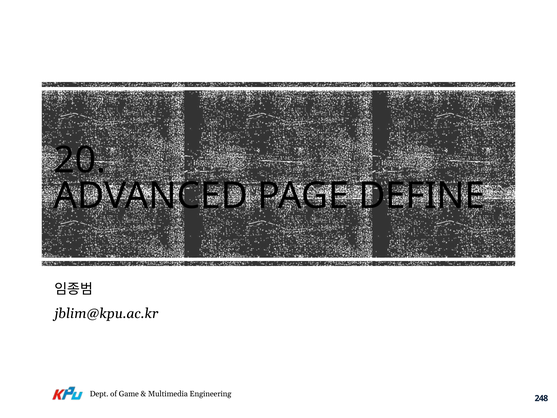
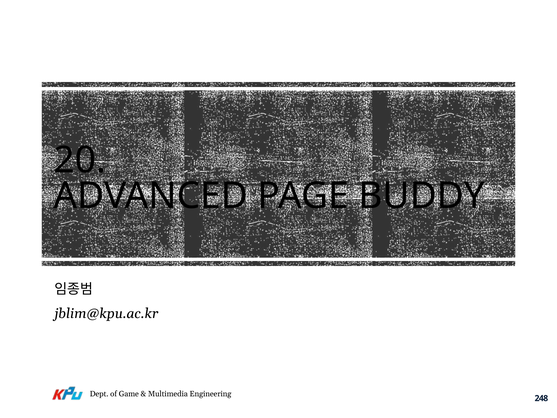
DEFINE: DEFINE -> BUDDY (422, 196)
